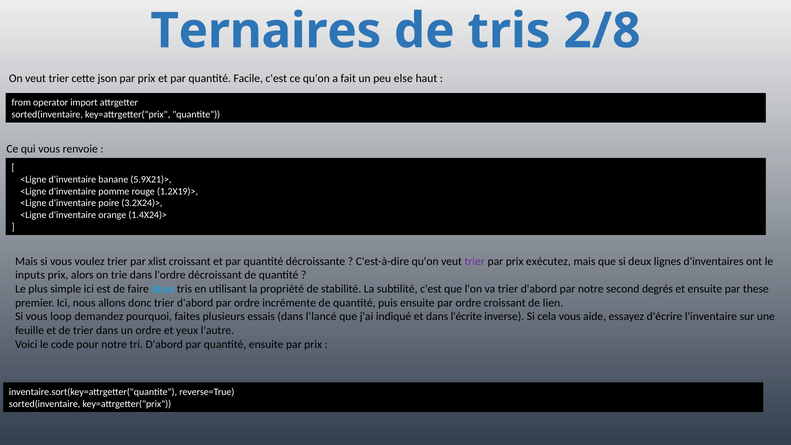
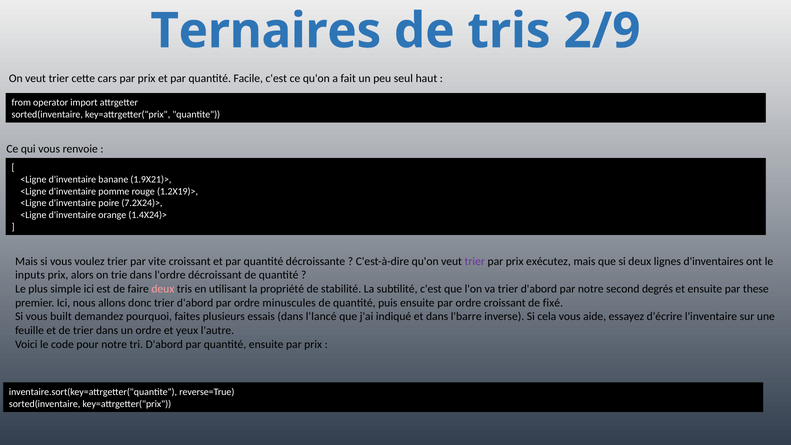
2/8: 2/8 -> 2/9 (602, 31)
json: json -> cars (107, 79)
else: else -> seul (403, 79)
5.9X21)>: 5.9X21)> -> 1.9X21)> (151, 179)
3.2X24)>: 3.2X24)> -> 7.2X24)> (142, 203)
xlist: xlist -> vite (157, 261)
deux colour: light blue -> pink (163, 289)
incrémente: incrémente -> minuscules (289, 303)
lien: lien -> fixé (553, 303)
loop: loop -> built (61, 317)
l'écrite: l'écrite -> l'barre (466, 317)
